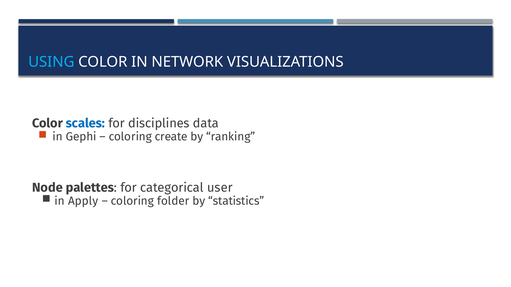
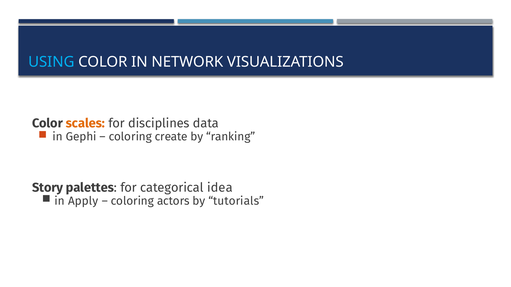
scales colour: blue -> orange (85, 124)
Node: Node -> Story (48, 188)
user: user -> idea (220, 188)
folder: folder -> actors (173, 201)
statistics: statistics -> tutorials (236, 201)
